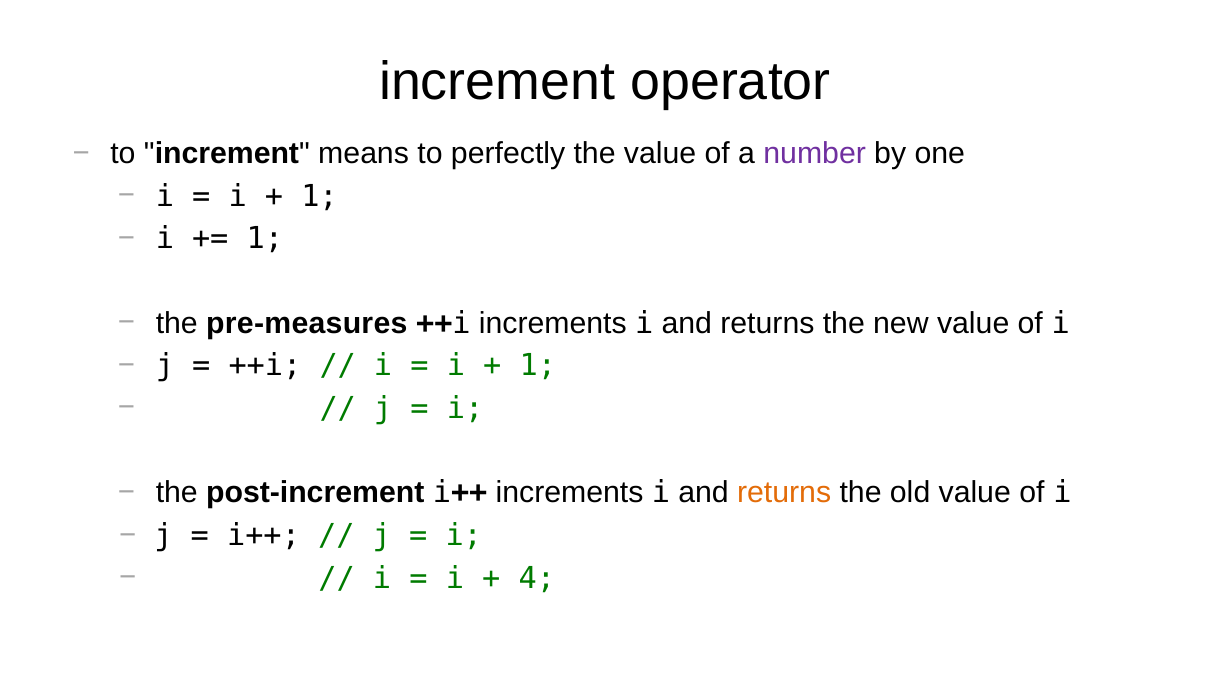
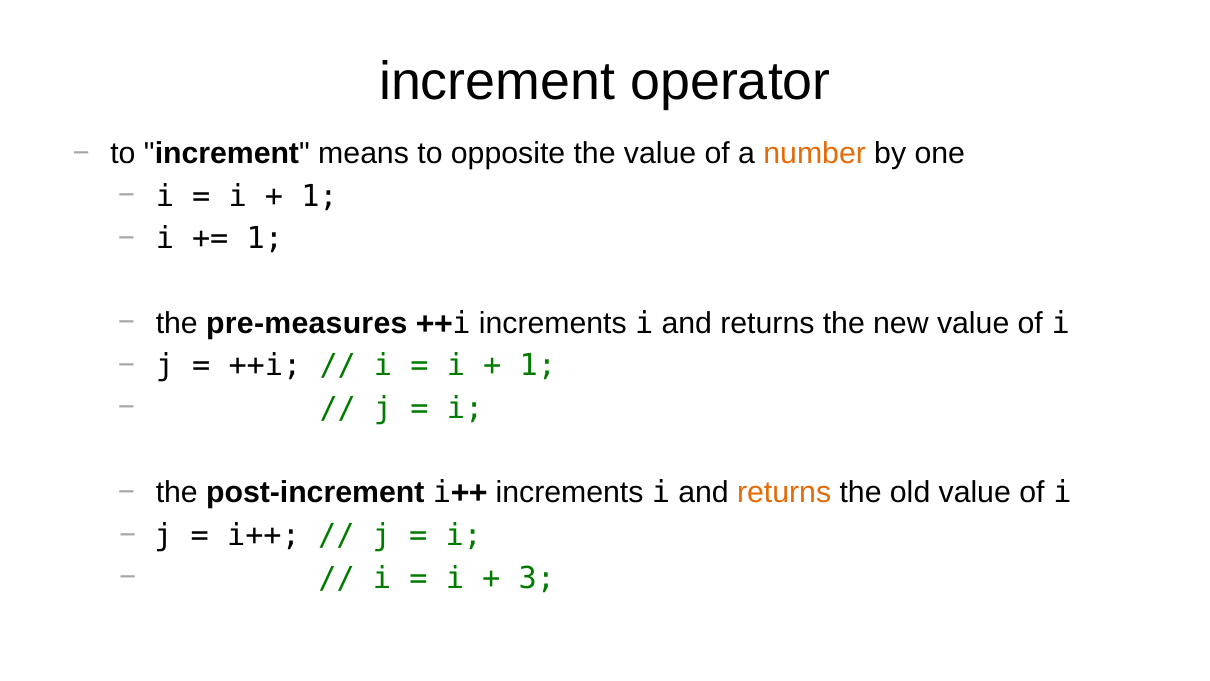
perfectly: perfectly -> opposite (508, 154)
number colour: purple -> orange (815, 154)
4: 4 -> 3 (537, 578)
